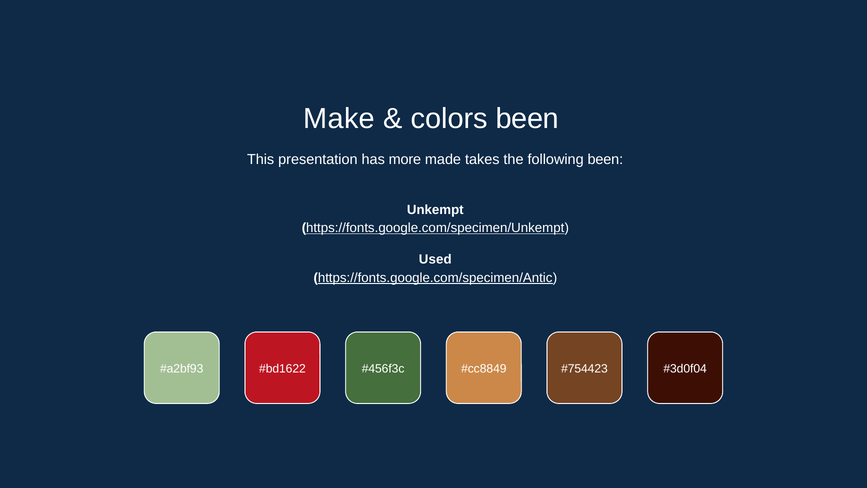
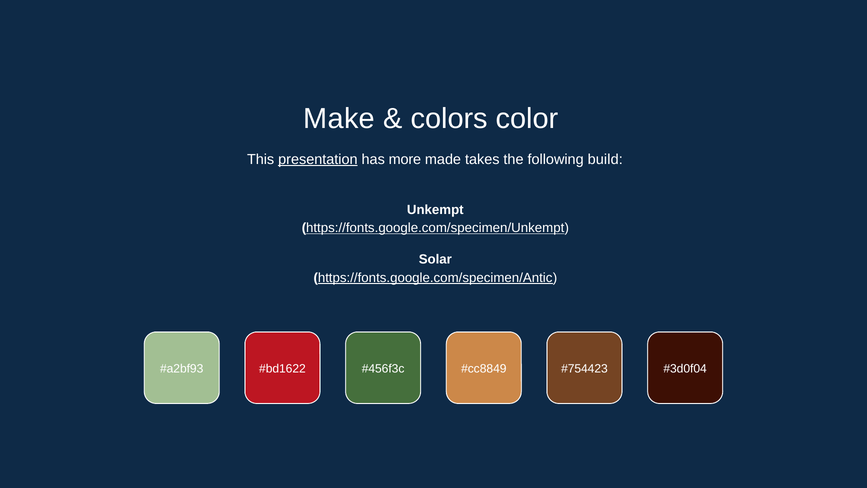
colors been: been -> color (527, 119)
presentation underline: none -> present (318, 159)
following been: been -> build (605, 159)
Used: Used -> Solar (435, 259)
